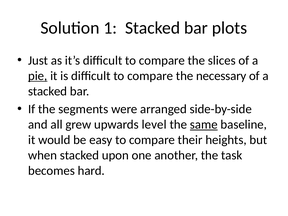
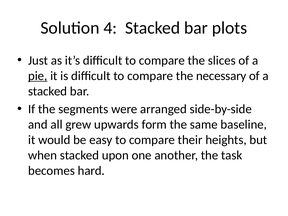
1: 1 -> 4 (110, 28)
level: level -> form (154, 124)
same underline: present -> none (204, 124)
